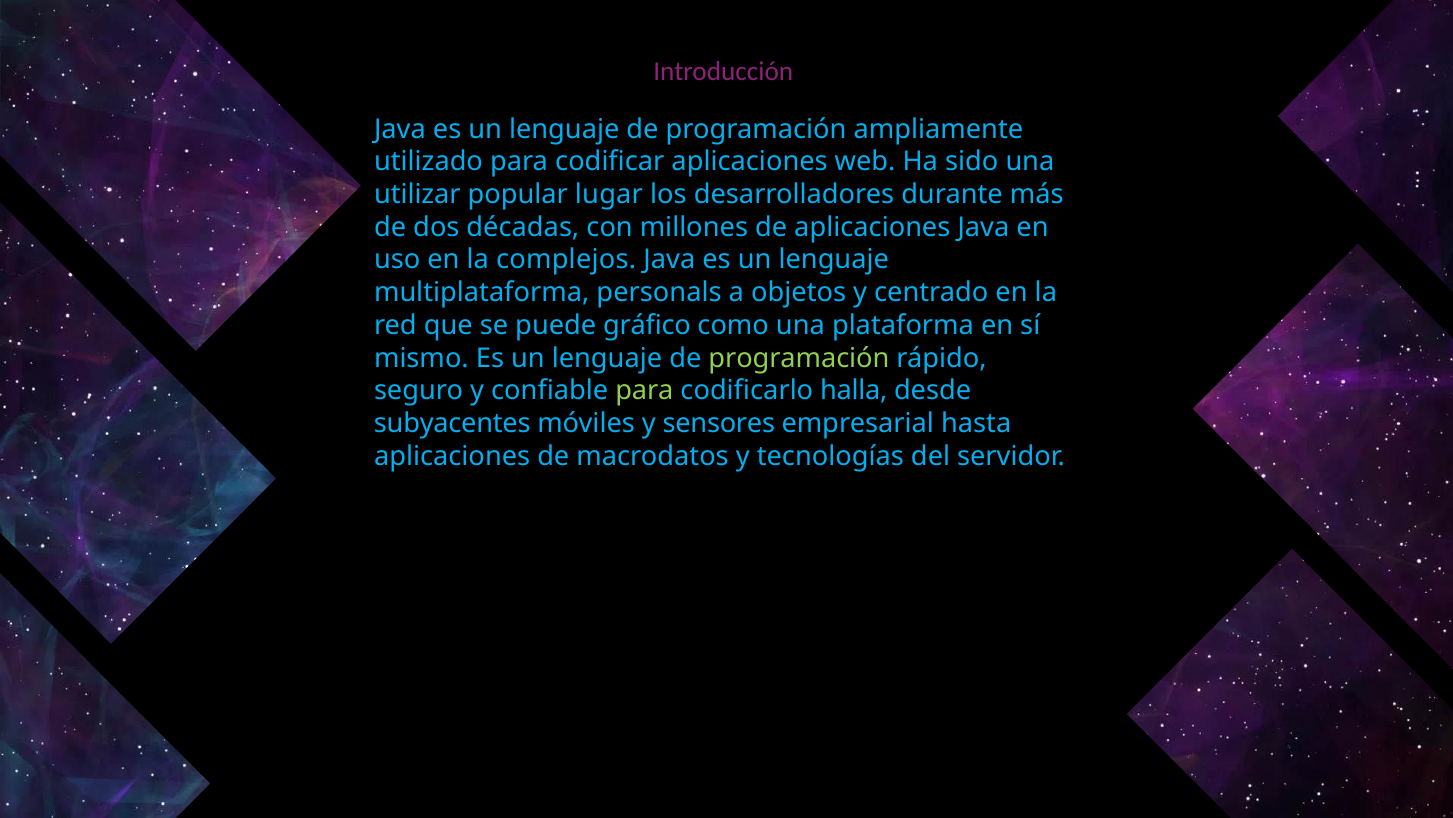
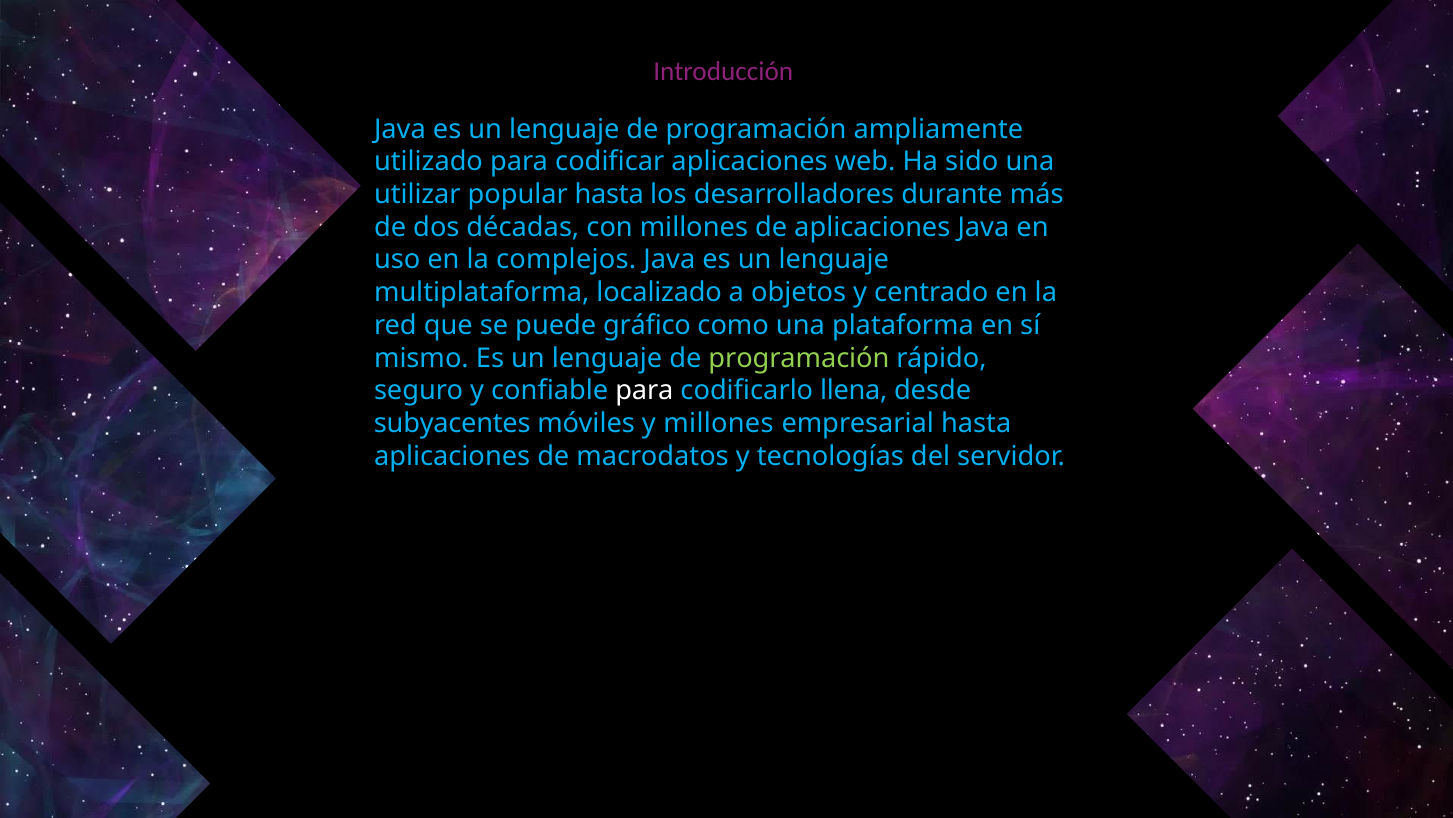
popular lugar: lugar -> hasta (609, 194)
personals: personals -> localizado (659, 292)
para colour: light green -> white (644, 390)
halla: halla -> llena (854, 390)
y sensores: sensores -> millones (719, 423)
